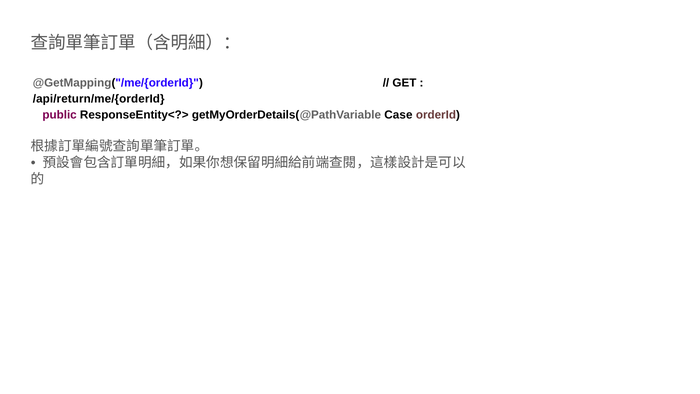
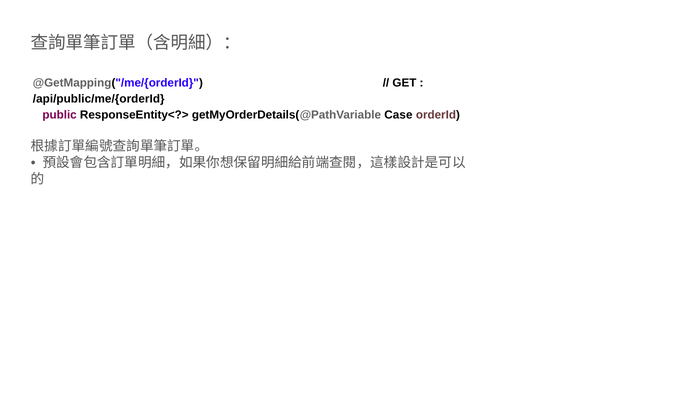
/api/return/me/{orderId: /api/return/me/{orderId -> /api/public/me/{orderId (99, 99)
